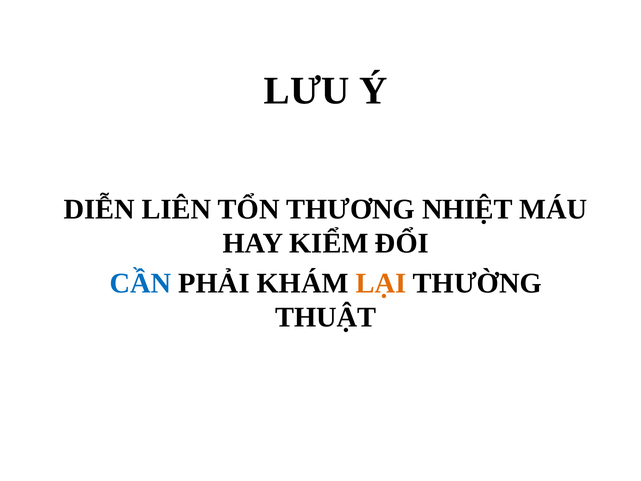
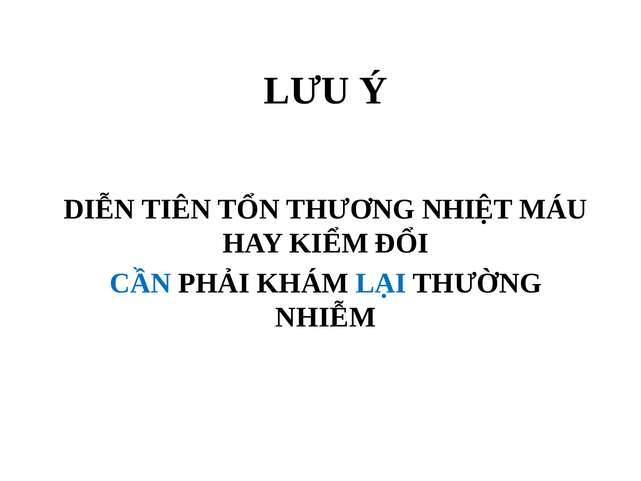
LIÊN: LIÊN -> TIÊN (176, 209)
LẠI colour: orange -> blue (381, 283)
THUẬT: THUẬT -> NHIỄM (326, 317)
